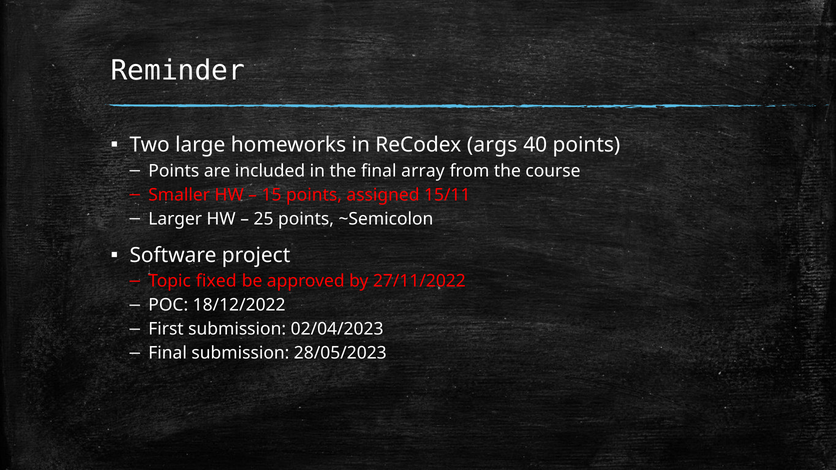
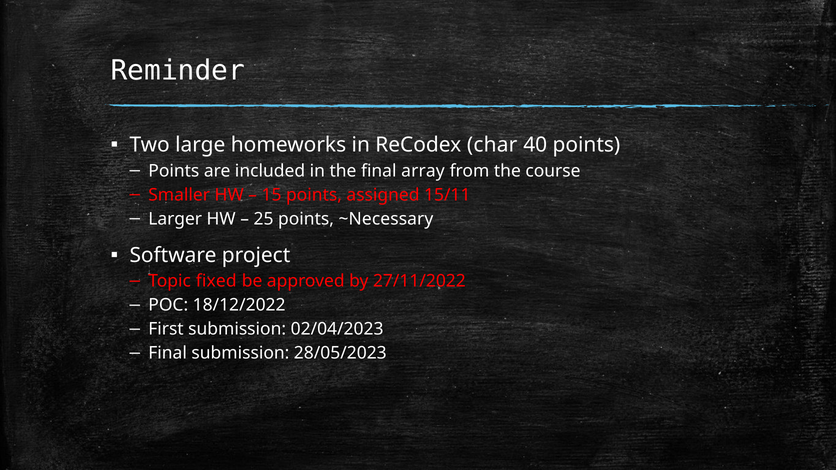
args: args -> char (492, 145)
~Semicolon: ~Semicolon -> ~Necessary (386, 219)
